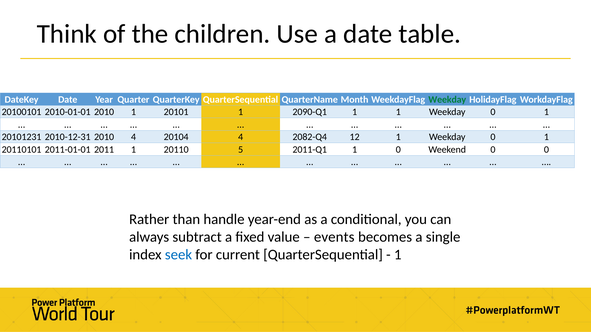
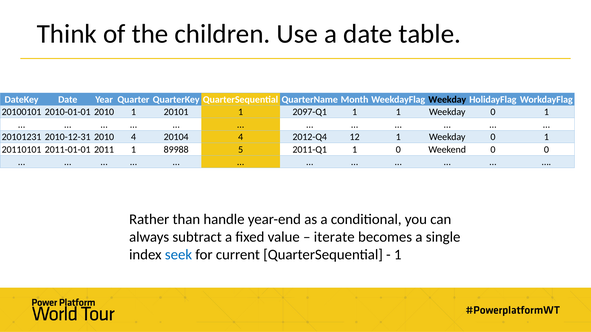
Weekday colour: green -> black (447, 100)
2090-Q1: 2090-Q1 -> 2097-Q1 (310, 112)
2082-Q4: 2082-Q4 -> 2012-Q4 (310, 137)
20110: 20110 -> 89988 (176, 150)
events: events -> iterate (334, 237)
